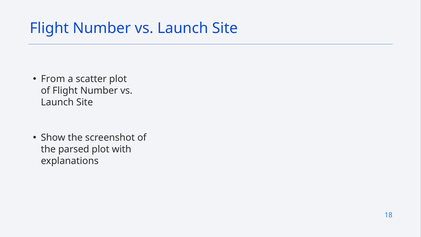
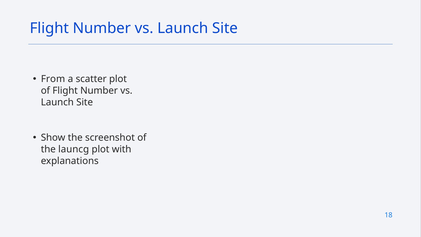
parsed: parsed -> launcg (74, 149)
